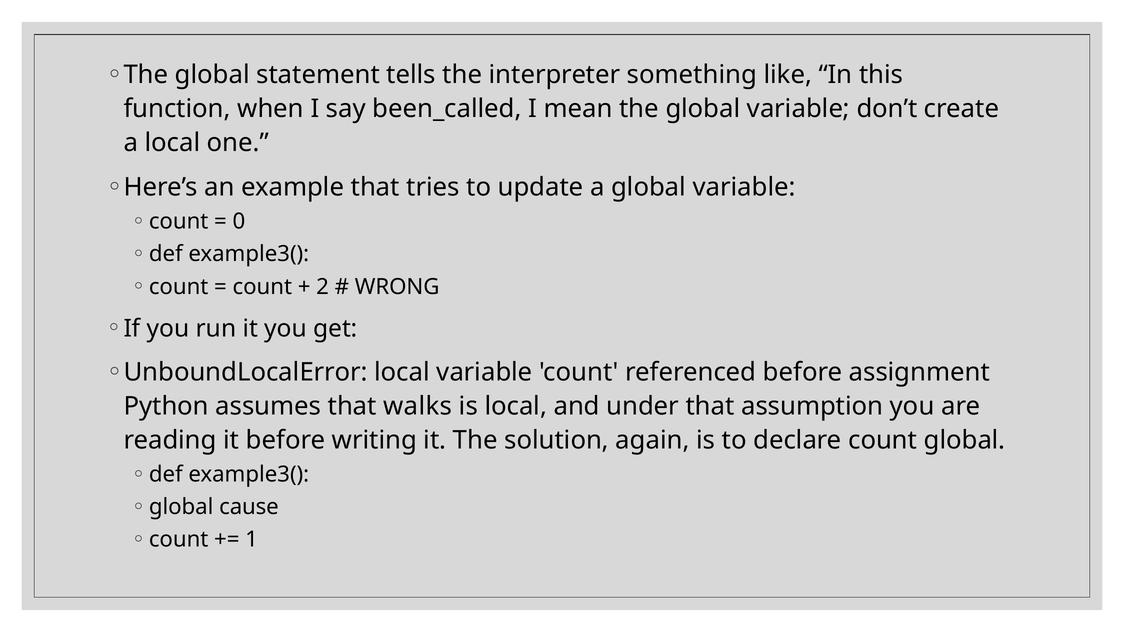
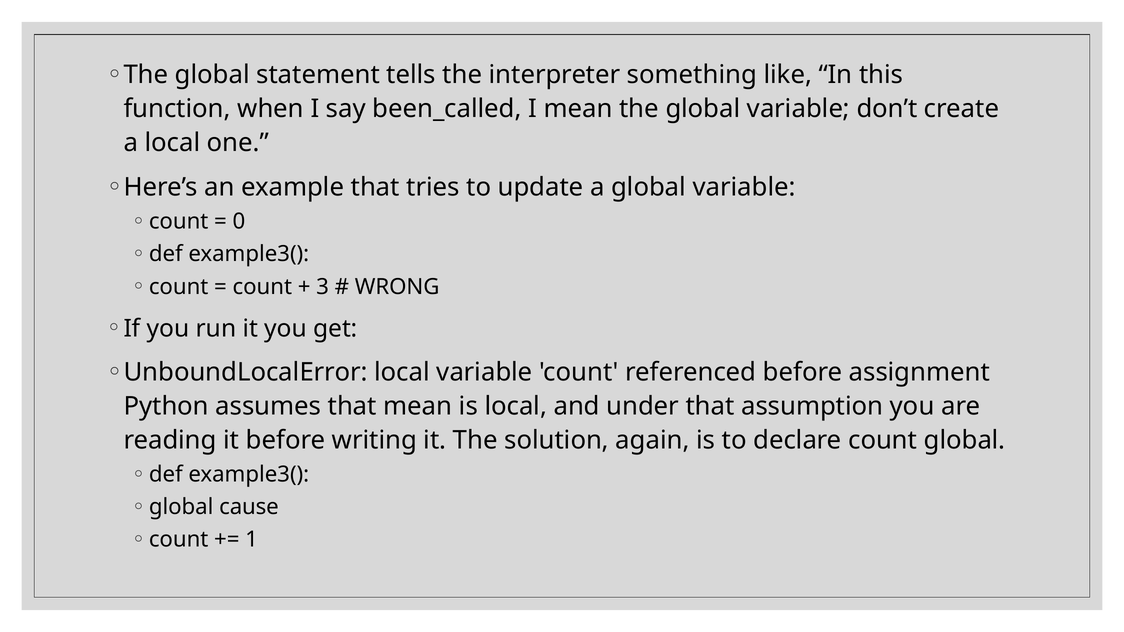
2: 2 -> 3 (323, 287)
that walks: walks -> mean (418, 406)
